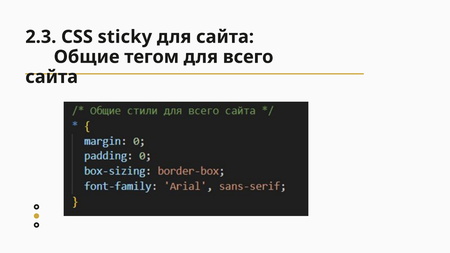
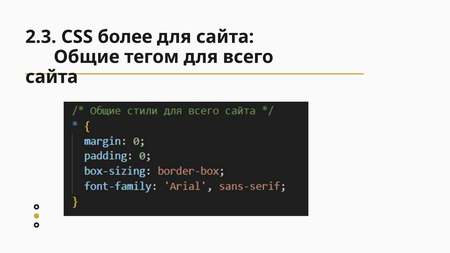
sticky: sticky -> более (125, 37)
